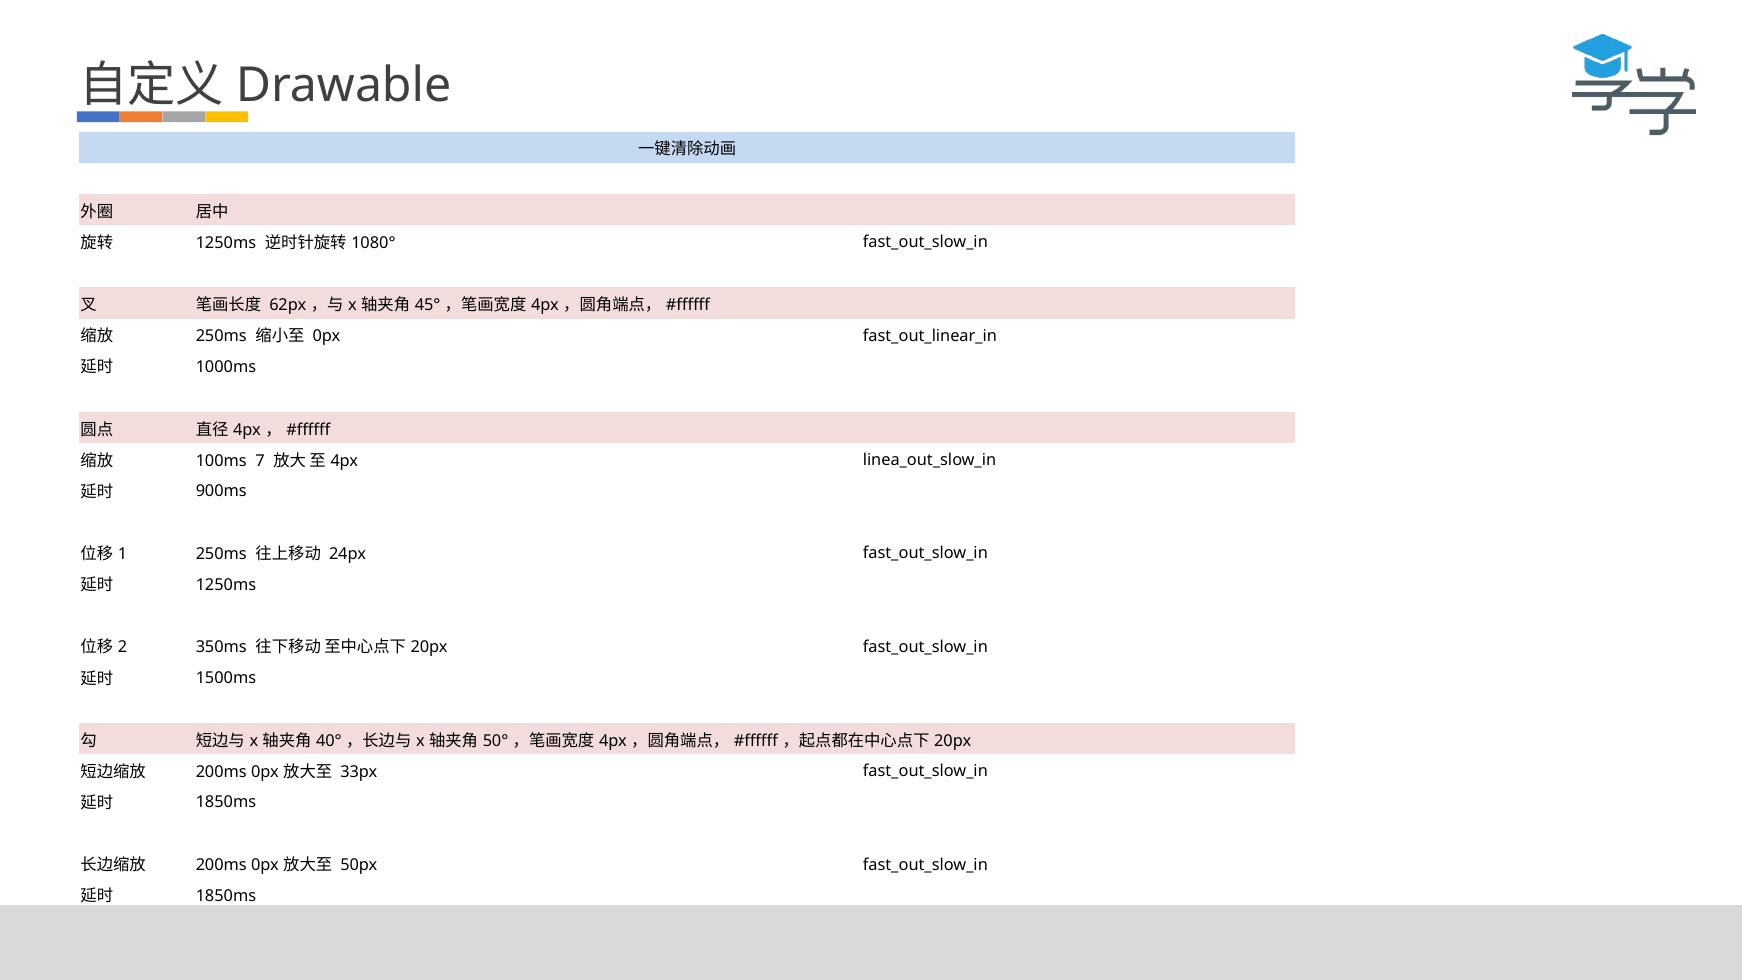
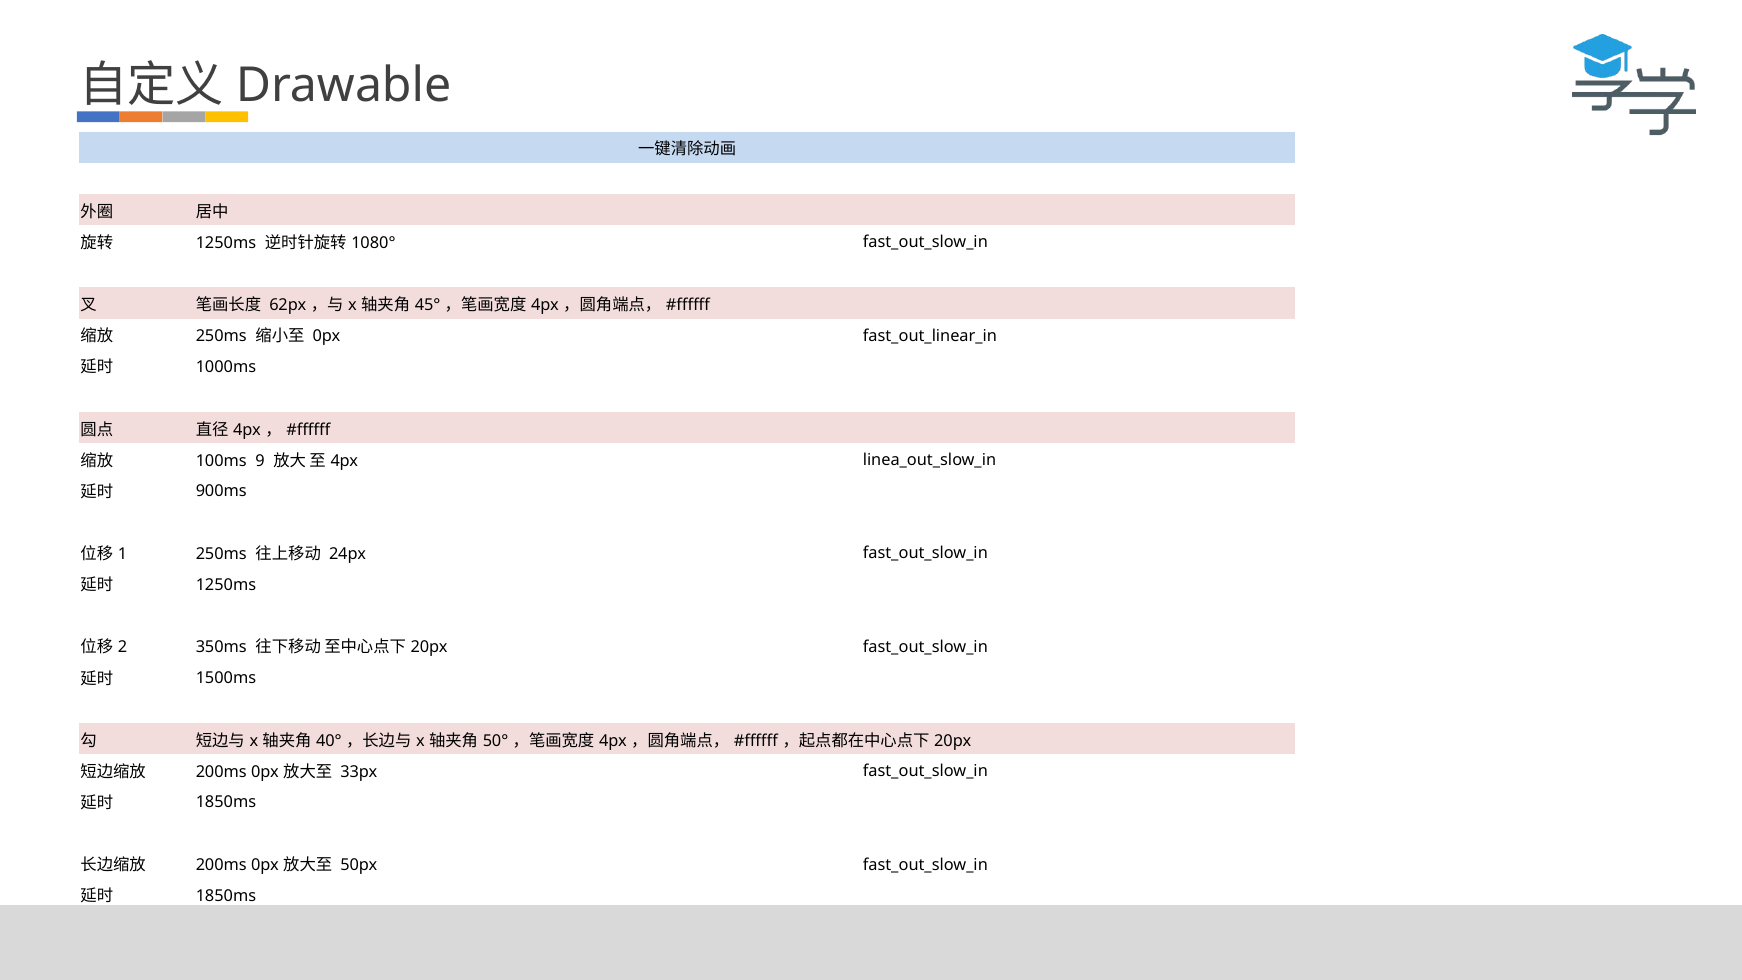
7: 7 -> 9 (260, 461)
